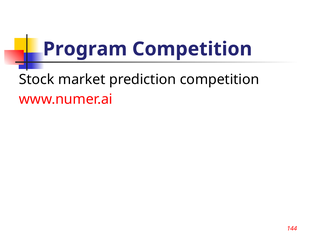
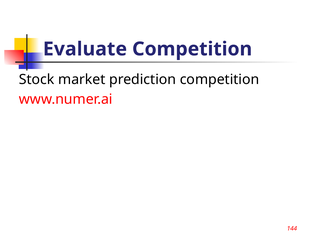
Program: Program -> Evaluate (85, 49)
